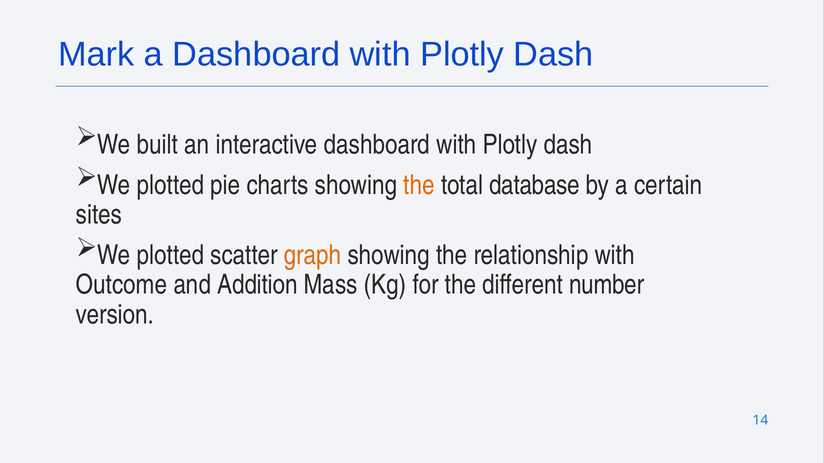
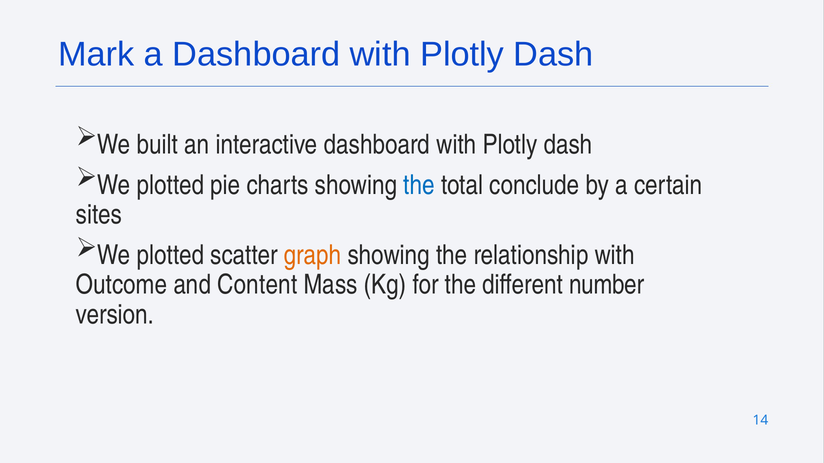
the colour: orange -> blue (419, 185)
database: database -> conclude (534, 185)
Addition: Addition -> Content (257, 285)
